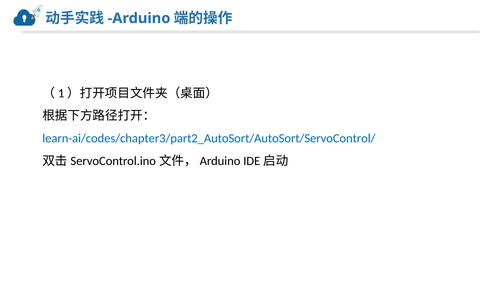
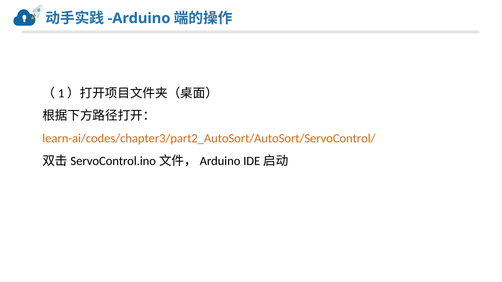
learn-ai/codes/chapter3/part2_AutoSort/AutoSort/ServoControl/ colour: blue -> orange (209, 139)
